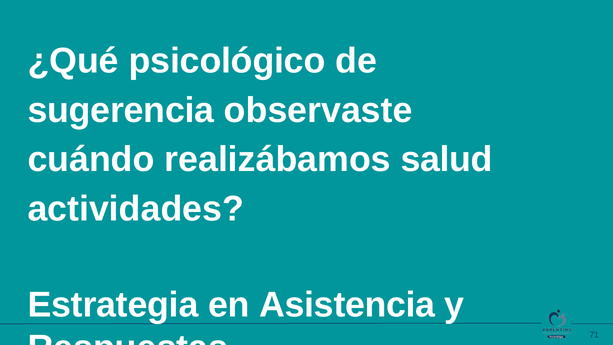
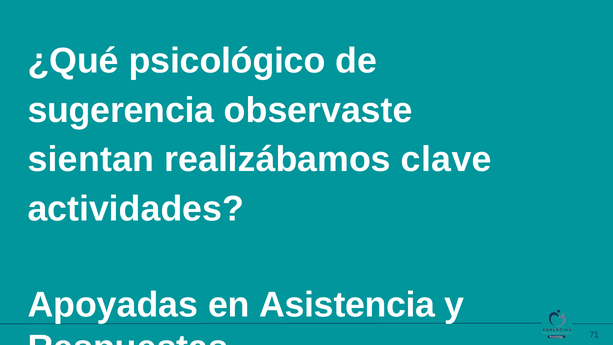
cuándo: cuándo -> sientan (91, 160)
salud: salud -> clave (446, 160)
Estrategia: Estrategia -> Apoyadas (113, 305)
